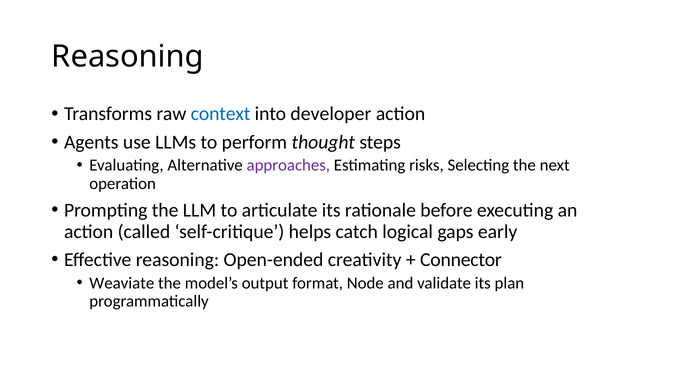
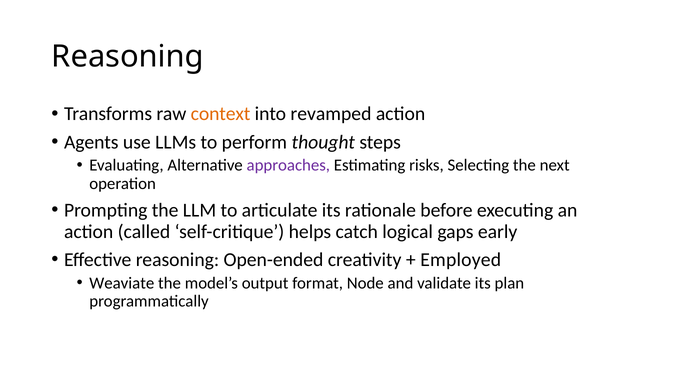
context colour: blue -> orange (221, 114)
developer: developer -> revamped (331, 114)
Connector: Connector -> Employed (461, 260)
